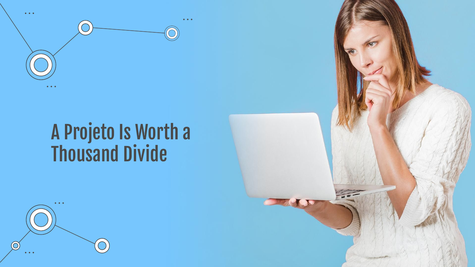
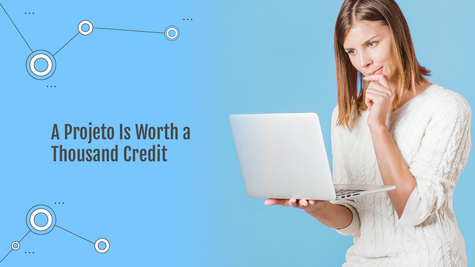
Divide: Divide -> Credit (145, 156)
